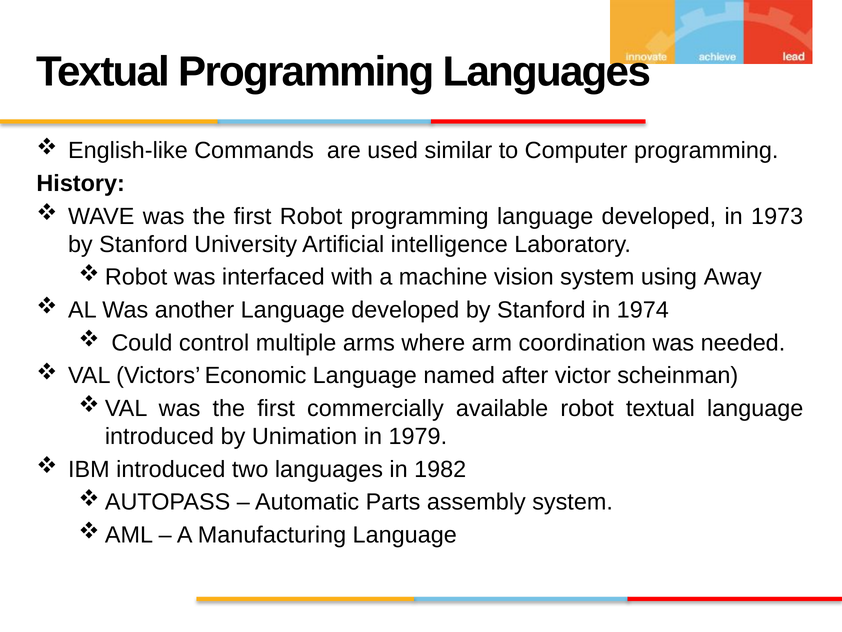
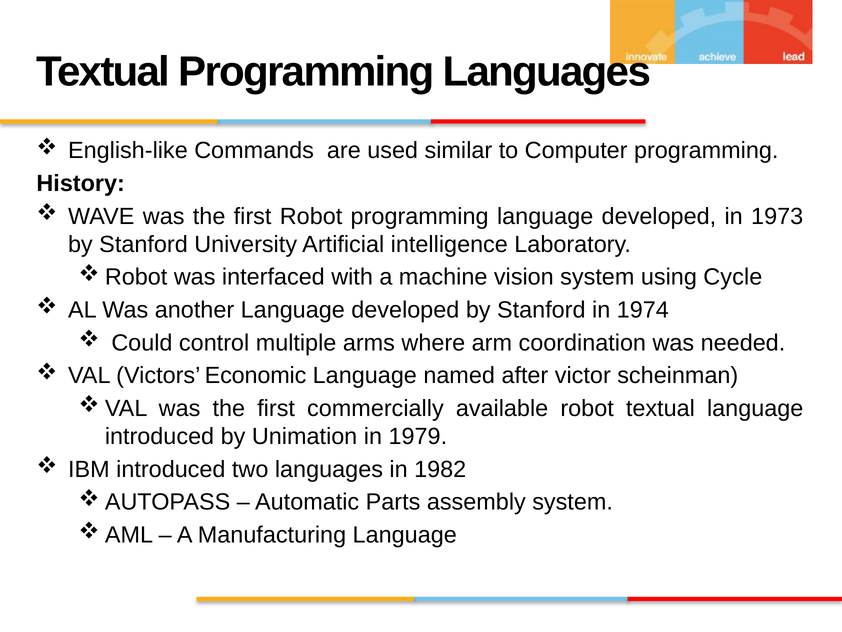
Away: Away -> Cycle (733, 277)
